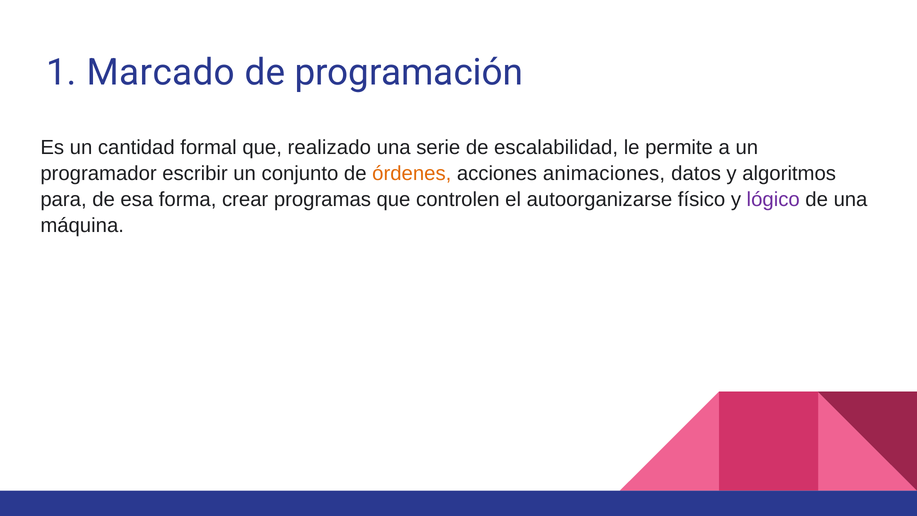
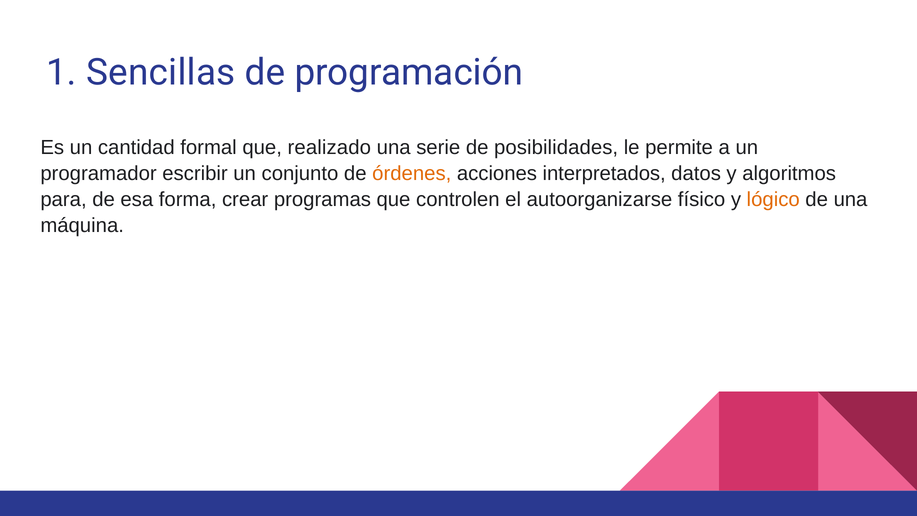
Marcado: Marcado -> Sencillas (161, 73)
escalabilidad: escalabilidad -> posibilidades (556, 148)
animaciones: animaciones -> interpretados (604, 174)
lógico colour: purple -> orange (773, 200)
